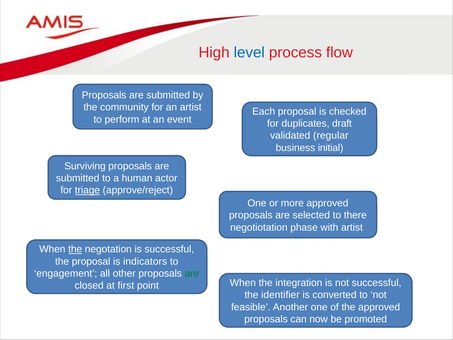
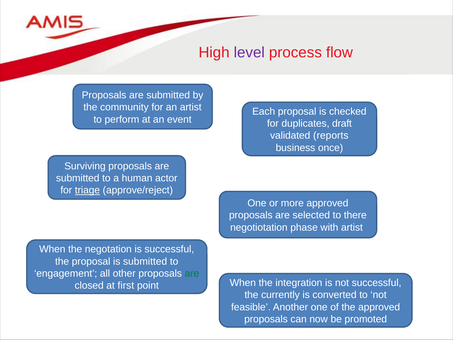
level colour: blue -> purple (249, 52)
regular: regular -> reports (331, 136)
initial: initial -> once (331, 148)
the underline: present -> none (75, 249)
is indicators: indicators -> submitted (145, 261)
identifier: identifier -> currently (280, 295)
